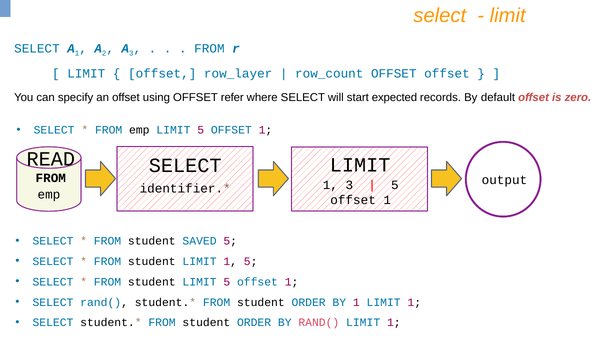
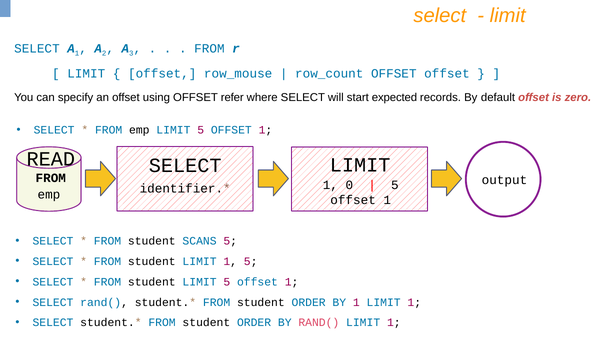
row_layer: row_layer -> row_mouse (238, 73)
1 3: 3 -> 0 (349, 185)
SAVED: SAVED -> SCANS (200, 241)
